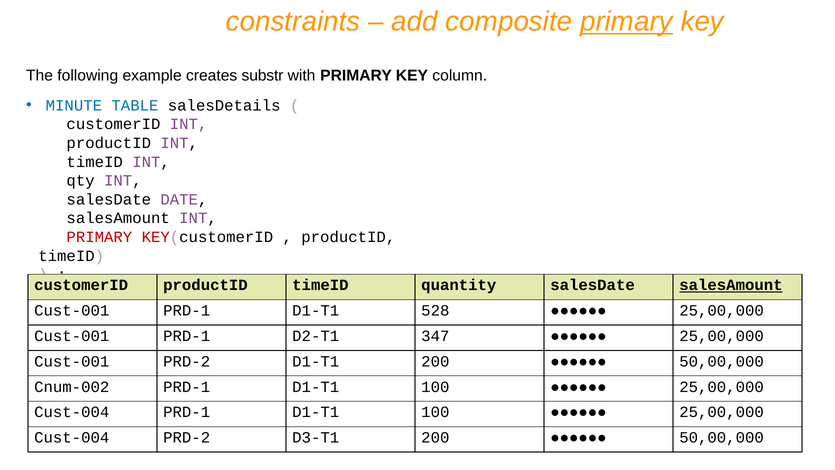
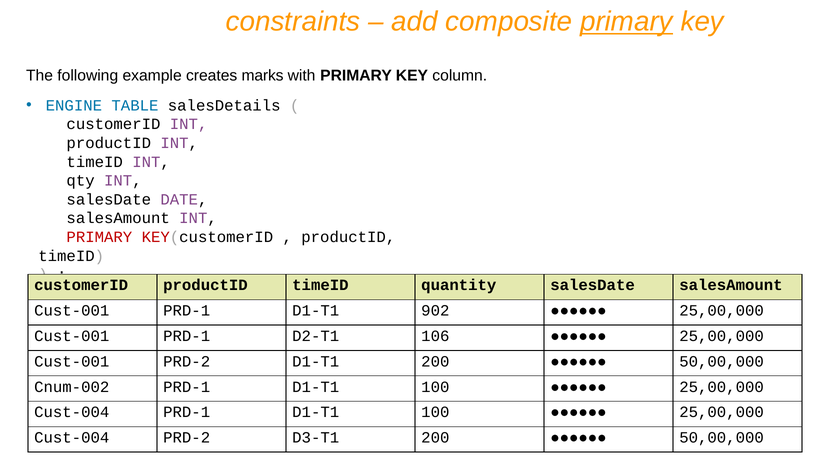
substr: substr -> marks (263, 76)
MINUTE: MINUTE -> ENGINE (74, 105)
salesAmount underline: present -> none (731, 285)
528: 528 -> 902 (435, 310)
347: 347 -> 106 (435, 336)
